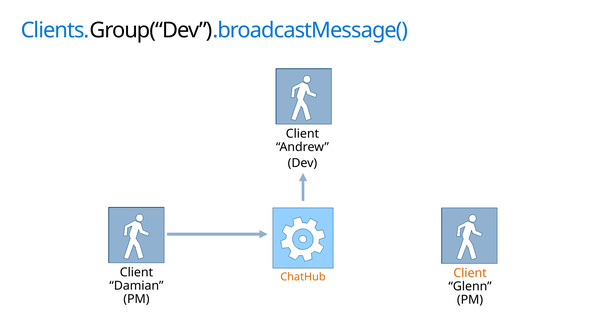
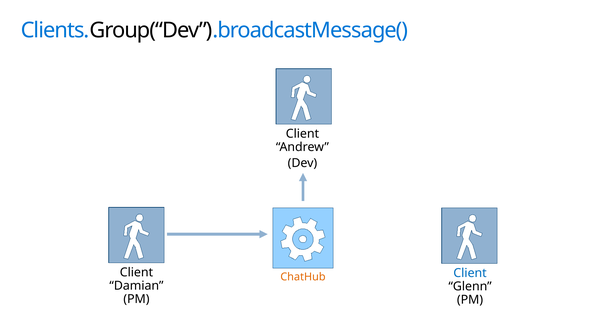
Client colour: orange -> blue (470, 273)
